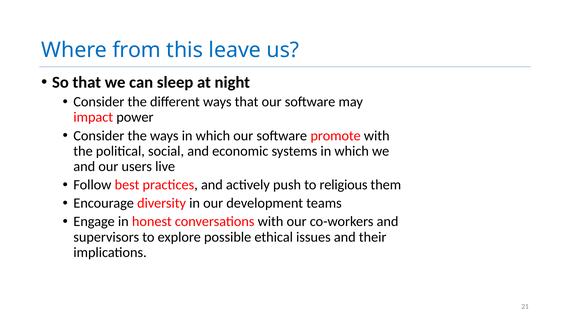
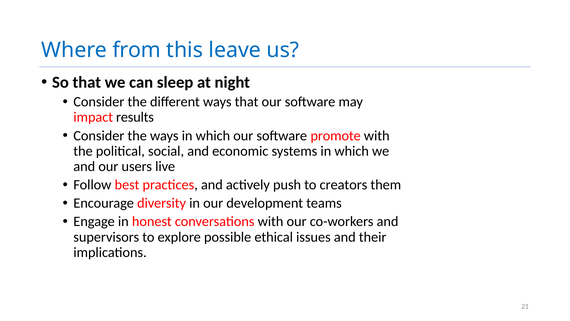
power: power -> results (135, 117)
religious: religious -> creators (343, 185)
